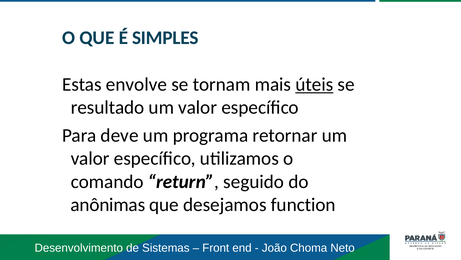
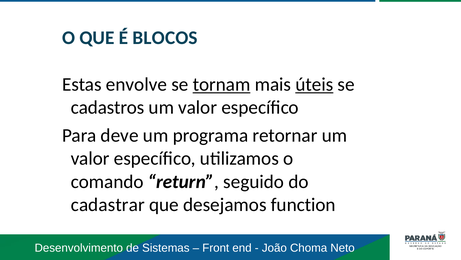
SIMPLES: SIMPLES -> BLOCOS (165, 38)
tornam underline: none -> present (222, 84)
resultado: resultado -> cadastros (108, 107)
anônimas: anônimas -> cadastrar (108, 204)
